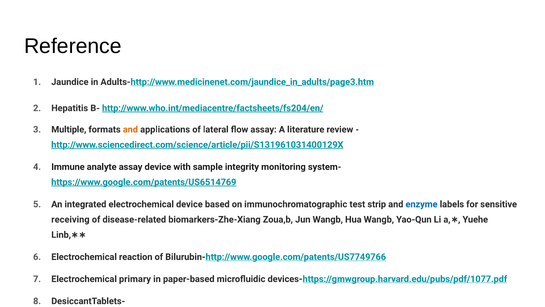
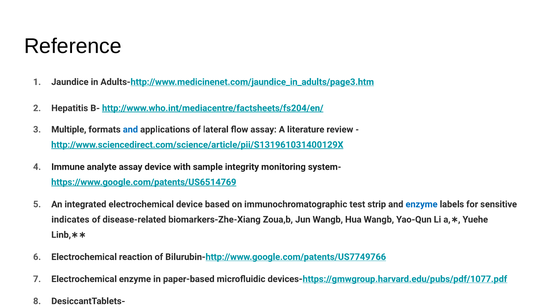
and colour: orange -> blue (130, 129)
receiving: receiving -> indicates (70, 219)
Electrochemical primary: primary -> enzyme (135, 279)
